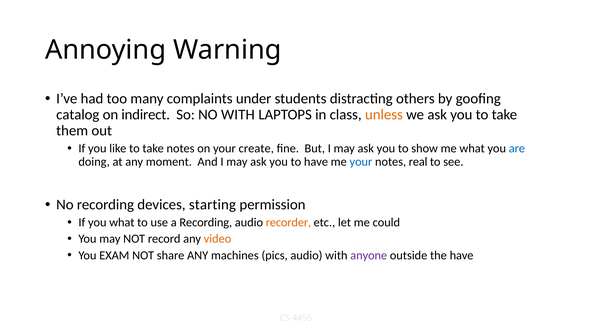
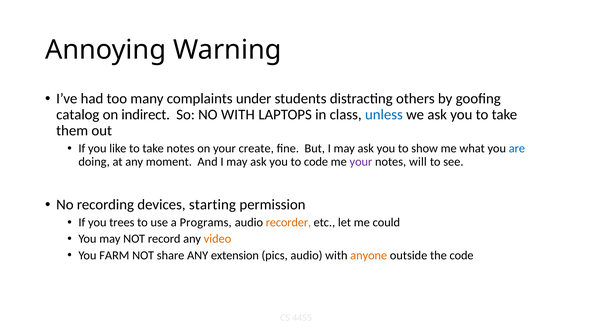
unless colour: orange -> blue (384, 115)
to have: have -> code (316, 162)
your colour: blue -> purple (361, 162)
real: real -> will (418, 162)
you what: what -> trees (122, 222)
a Recording: Recording -> Programs (206, 222)
EXAM: EXAM -> FARM (114, 255)
machines: machines -> extension (235, 255)
anyone colour: purple -> orange (369, 255)
the have: have -> code (462, 255)
